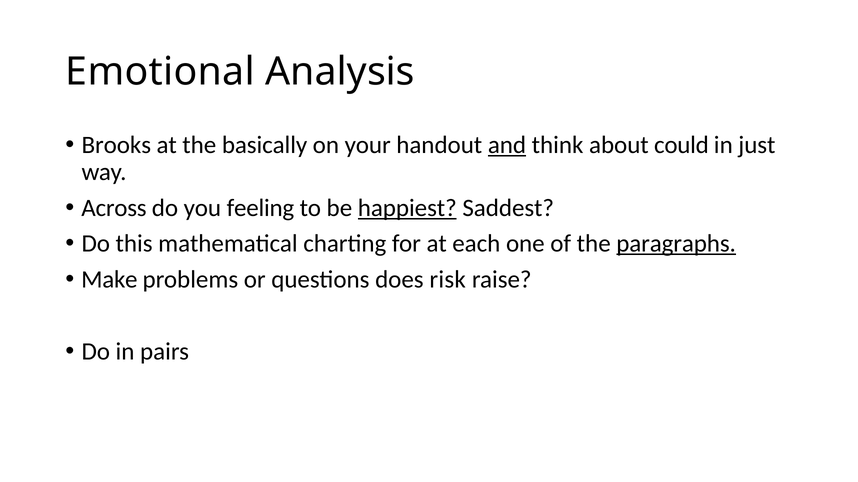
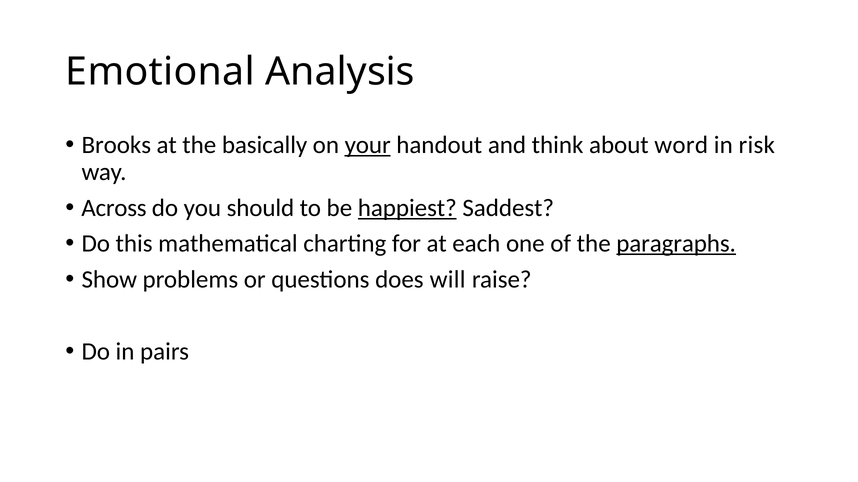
your underline: none -> present (368, 145)
and underline: present -> none (507, 145)
could: could -> word (681, 145)
just: just -> risk (757, 145)
feeling: feeling -> should (260, 208)
Make: Make -> Show (109, 280)
risk: risk -> will (448, 280)
